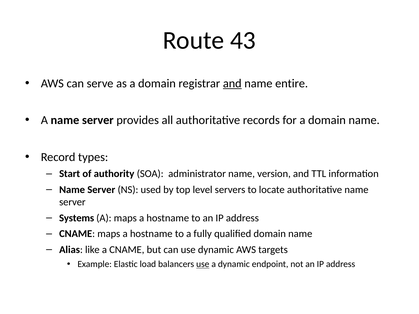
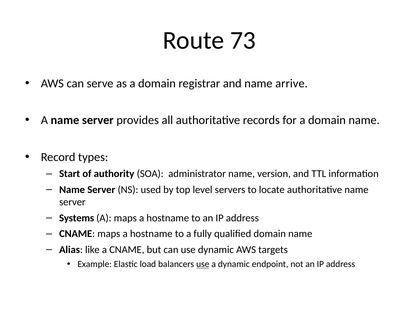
43: 43 -> 73 (243, 41)
and underline: present -> none (232, 84)
entire: entire -> arrive (292, 84)
